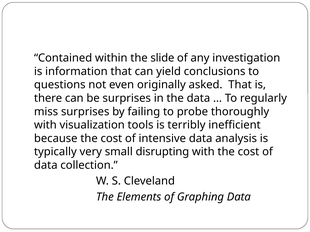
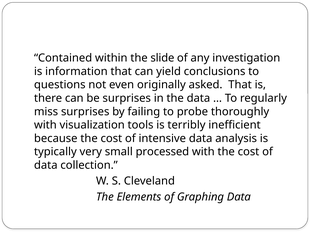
disrupting: disrupting -> processed (162, 152)
